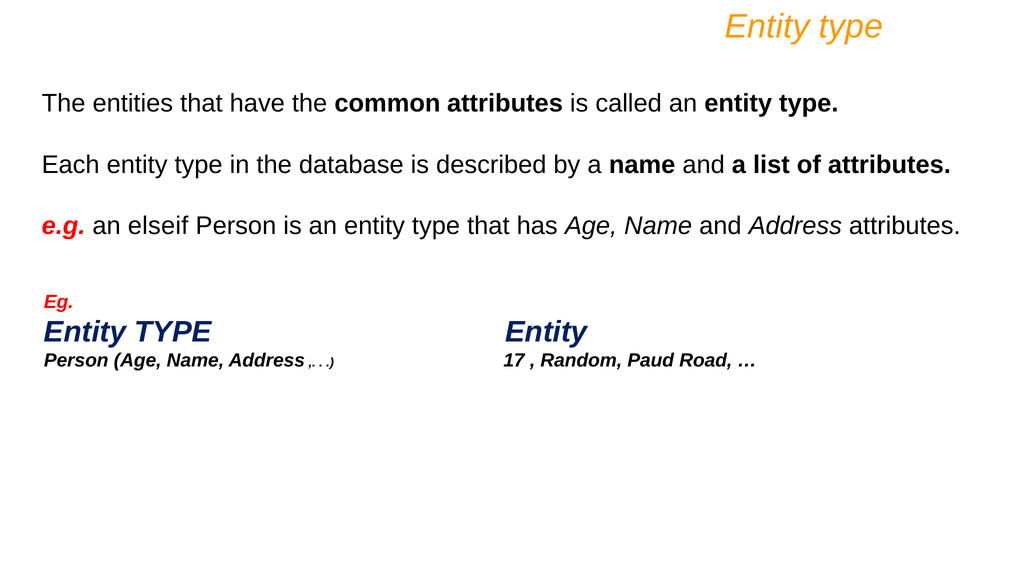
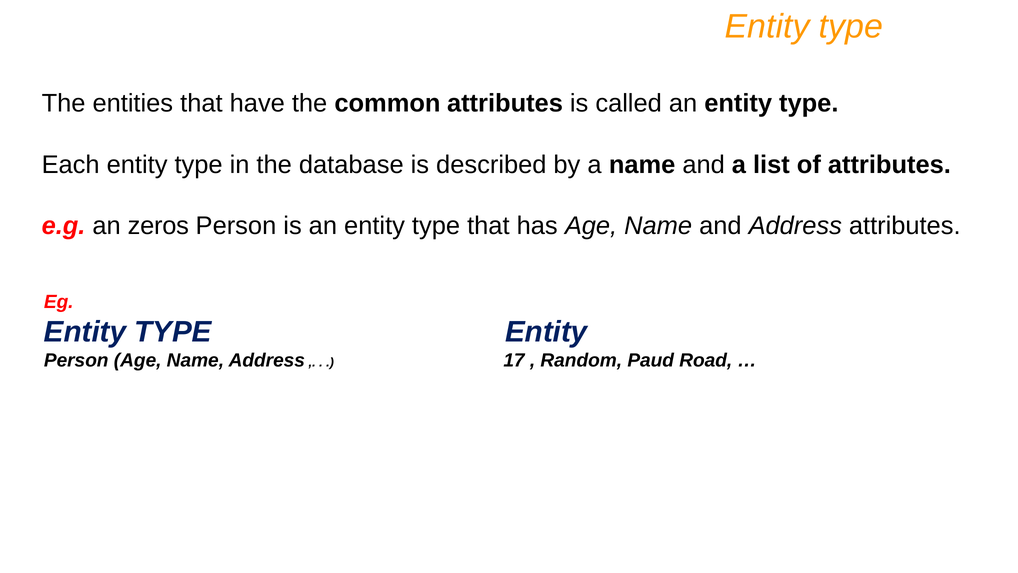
elseif: elseif -> zeros (158, 226)
